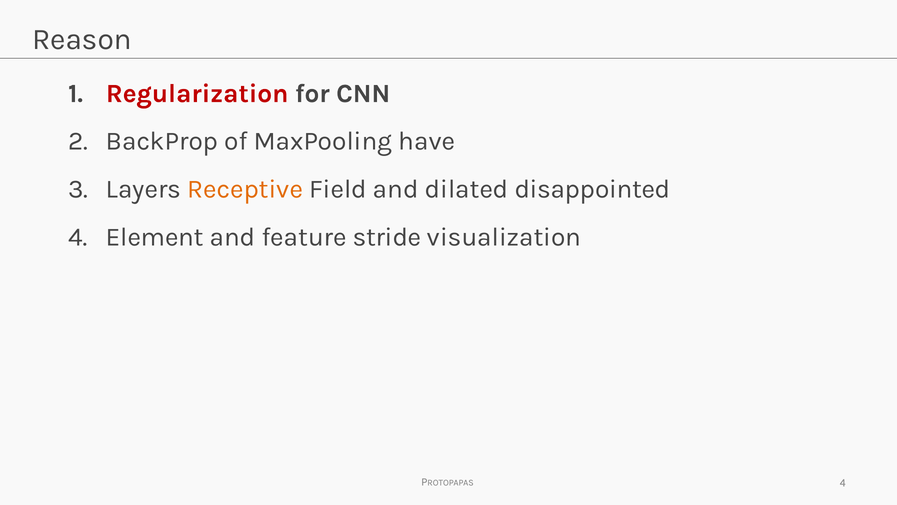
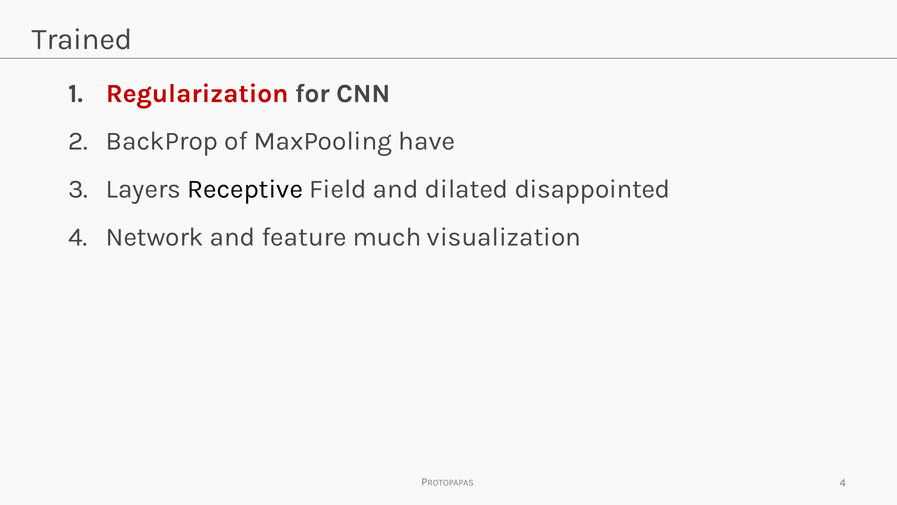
Reason: Reason -> Trained (82, 39)
Receptive colour: orange -> black (245, 189)
Element: Element -> Network (155, 237)
stride: stride -> much (387, 237)
